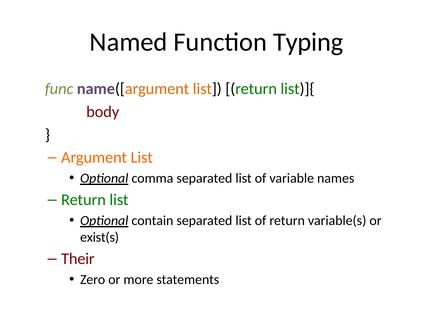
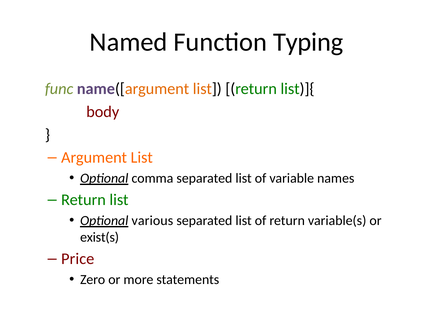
contain: contain -> various (152, 221)
Their: Their -> Price (78, 259)
